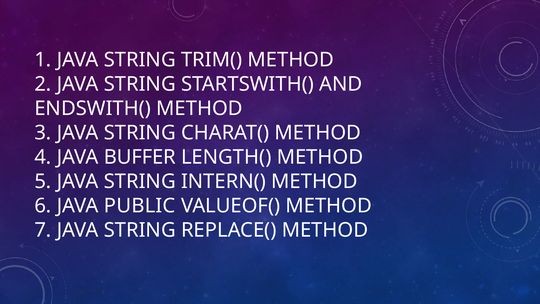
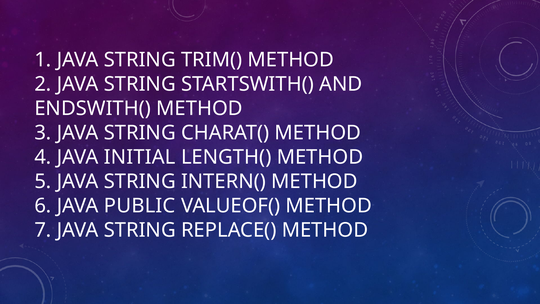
BUFFER: BUFFER -> INITIAL (140, 157)
